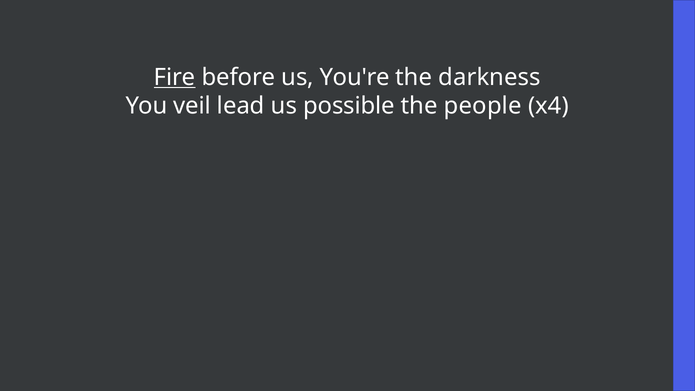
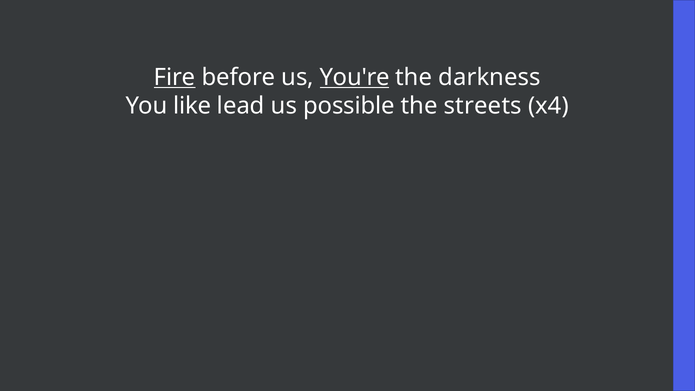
You're underline: none -> present (355, 77)
veil: veil -> like (192, 106)
people: people -> streets (483, 106)
